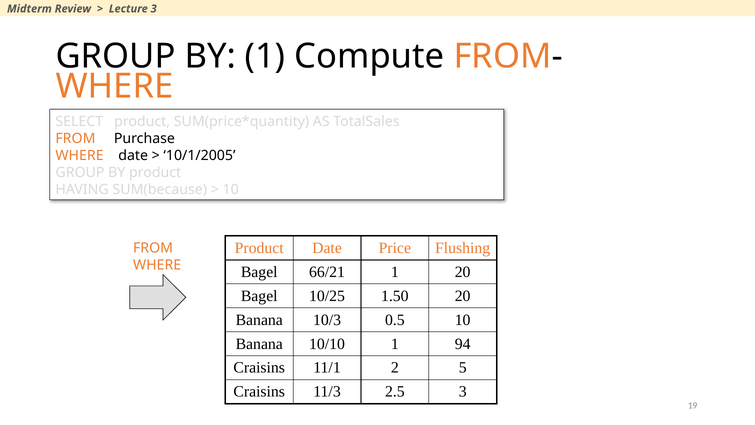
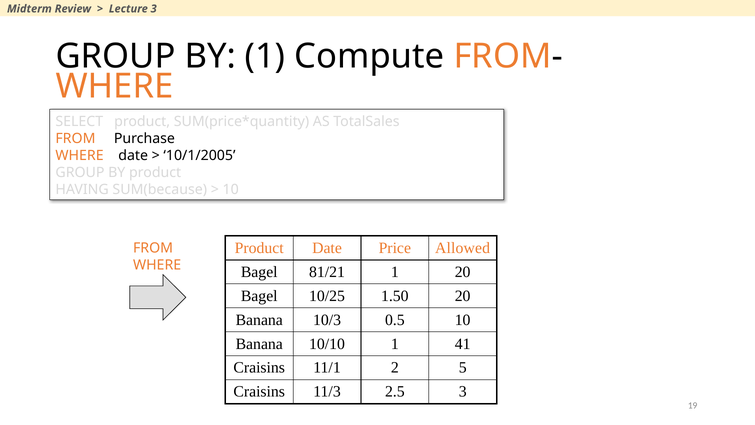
Flushing: Flushing -> Allowed (463, 248)
66/21: 66/21 -> 81/21 (327, 272)
94: 94 -> 41 (463, 344)
